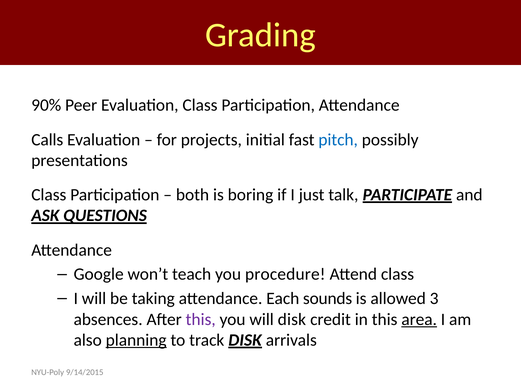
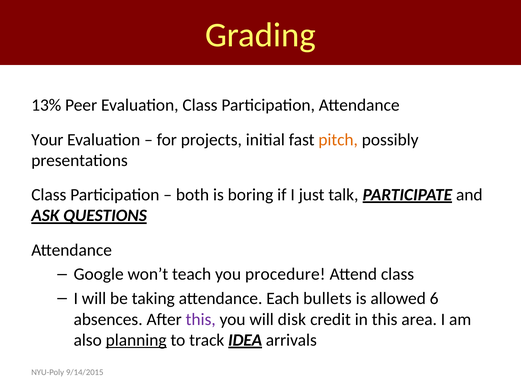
90%: 90% -> 13% (46, 105)
Calls: Calls -> Your (47, 140)
pitch colour: blue -> orange (338, 140)
sounds: sounds -> bullets (327, 299)
3: 3 -> 6 (434, 299)
area underline: present -> none (419, 320)
track DISK: DISK -> IDEA (245, 341)
